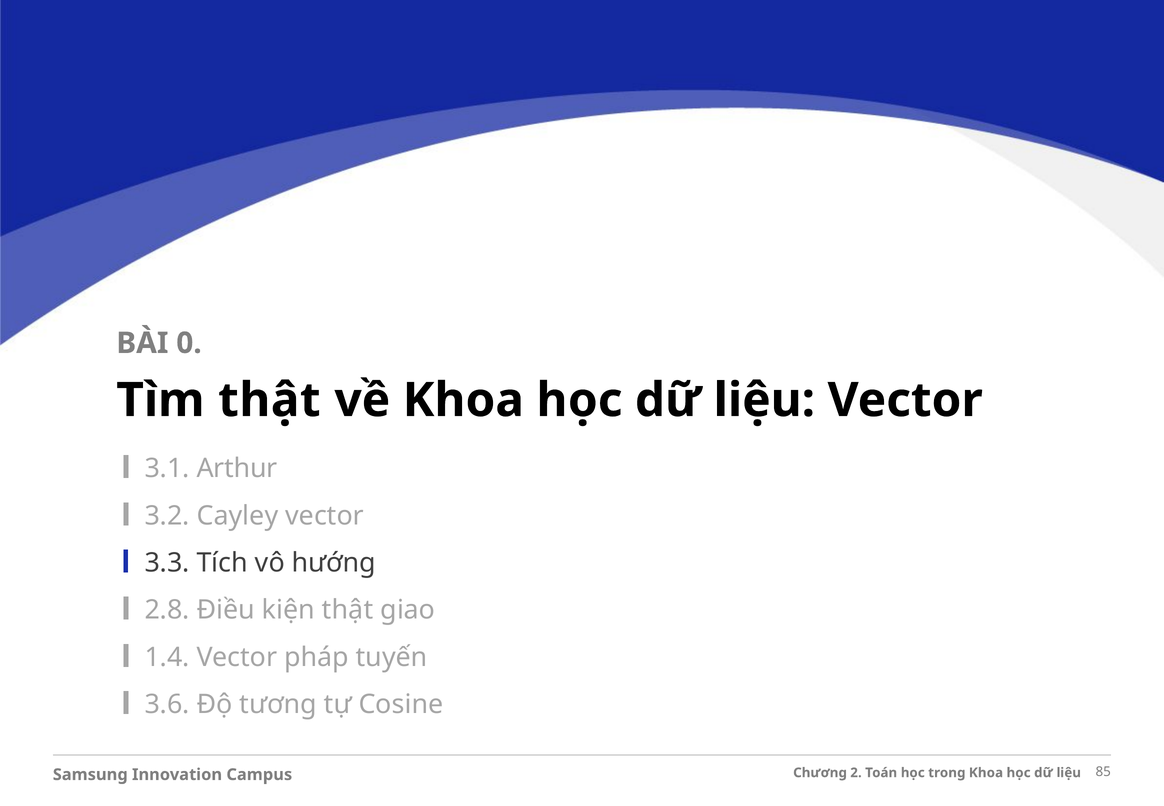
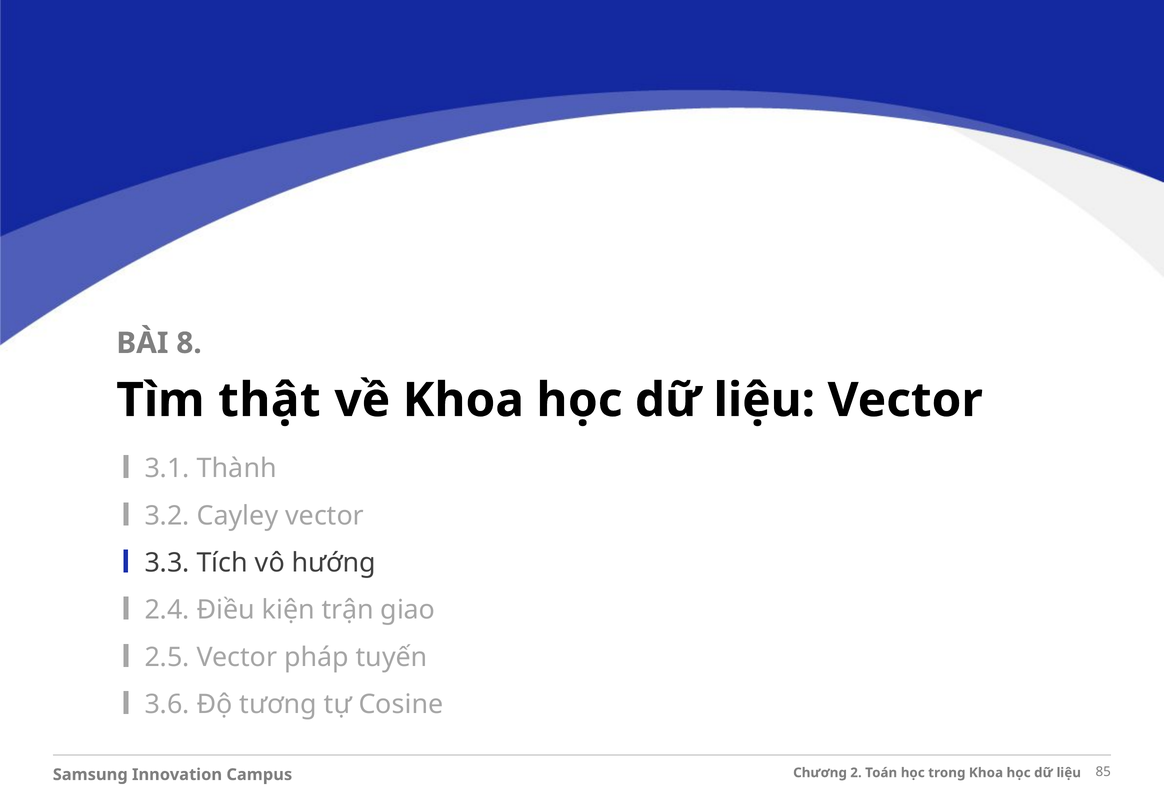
0: 0 -> 8 (189, 343)
Arthur: Arthur -> Thành (237, 469)
2.8: 2.8 -> 2.4 (167, 610)
kiện thật: thật -> trận (348, 610)
1.4: 1.4 -> 2.5 (167, 657)
